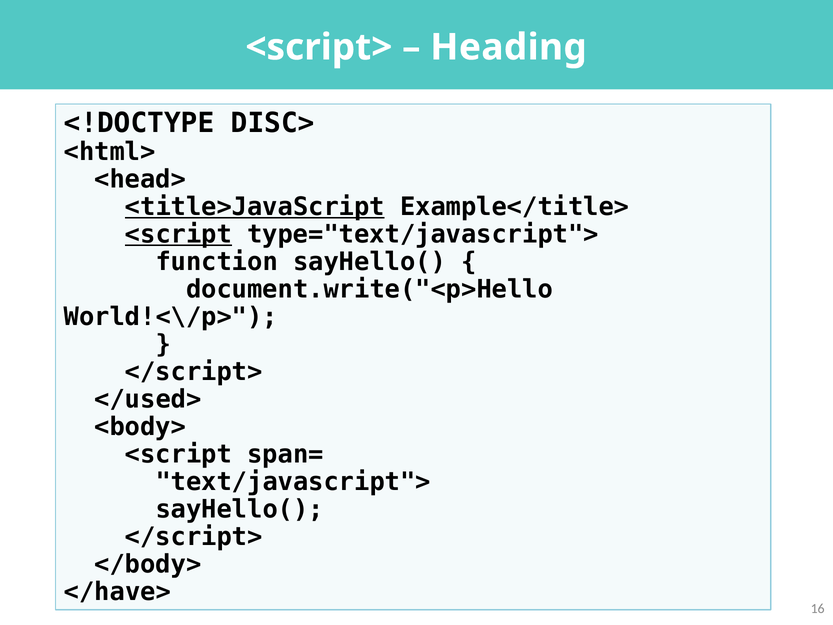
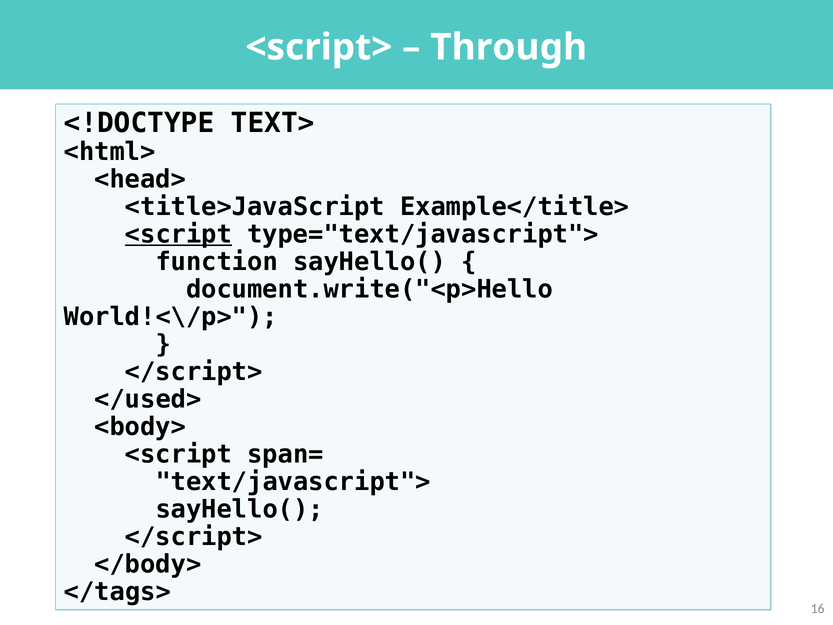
Heading: Heading -> Through (509, 47)
DISC>: DISC> -> TEXT> (273, 123)
<title>JavaScript underline: present -> none (255, 207)
</have>: </have> -> </tags> (117, 591)
